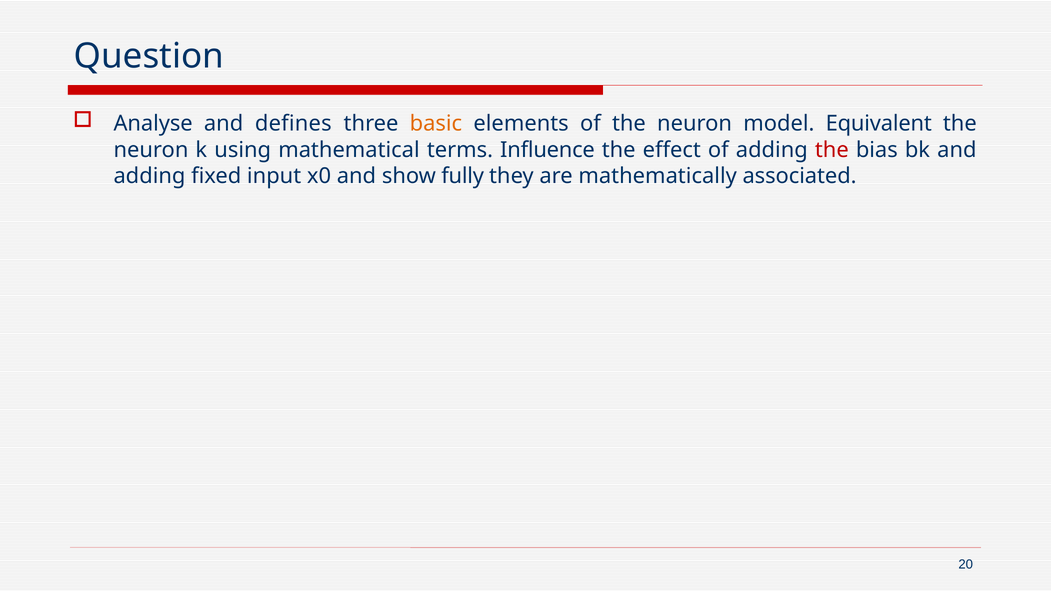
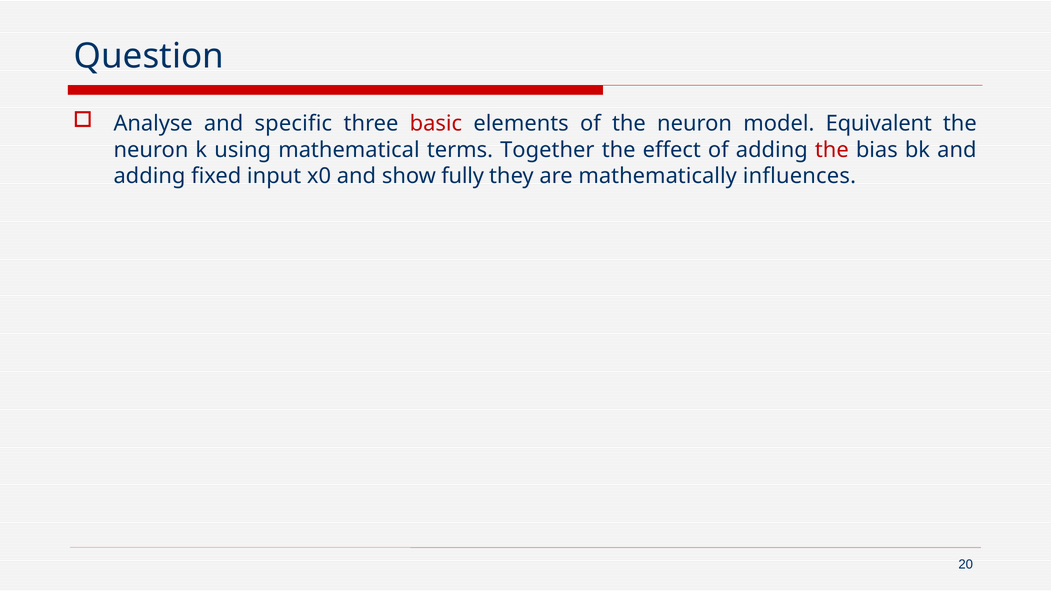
defines: defines -> specific (293, 124)
basic colour: orange -> red (436, 124)
Influence: Influence -> Together (547, 150)
associated: associated -> influences (799, 176)
